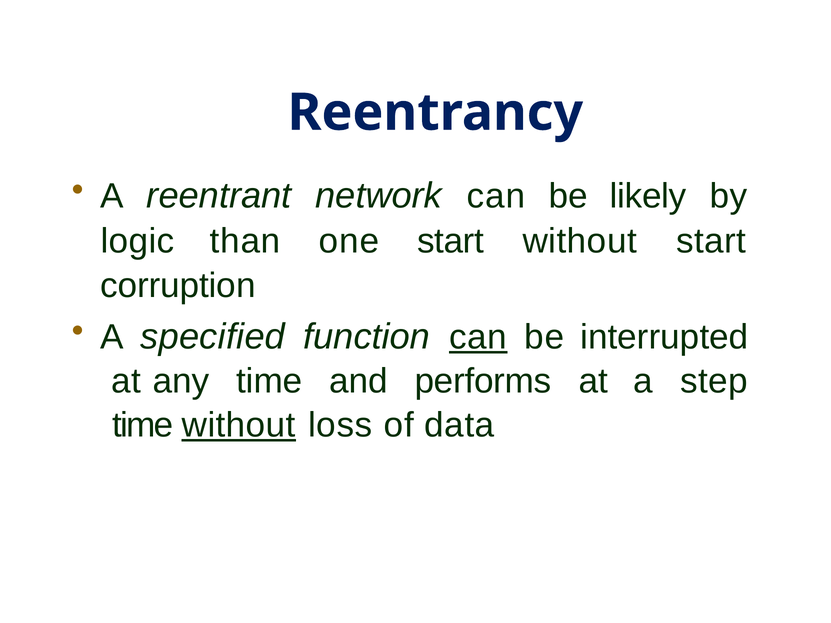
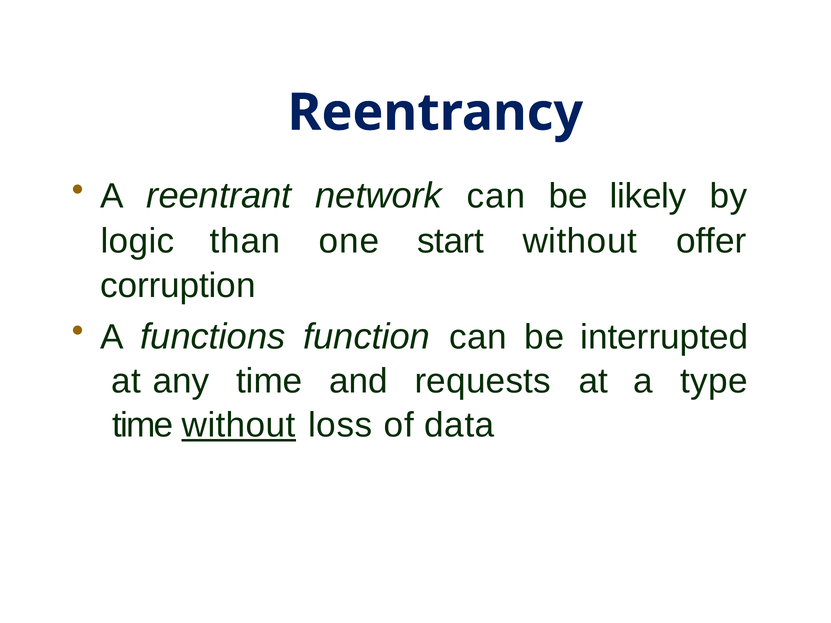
without start: start -> offer (711, 241)
specified: specified -> functions (213, 337)
can underline: present -> none (478, 337)
performs: performs -> requests (483, 381)
step: step -> type (714, 381)
